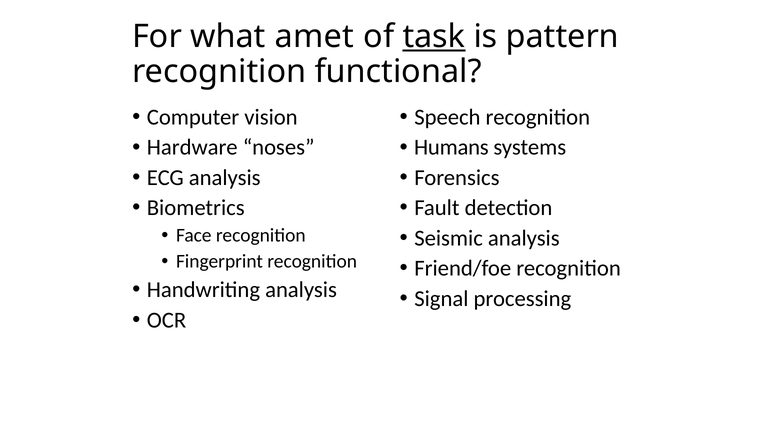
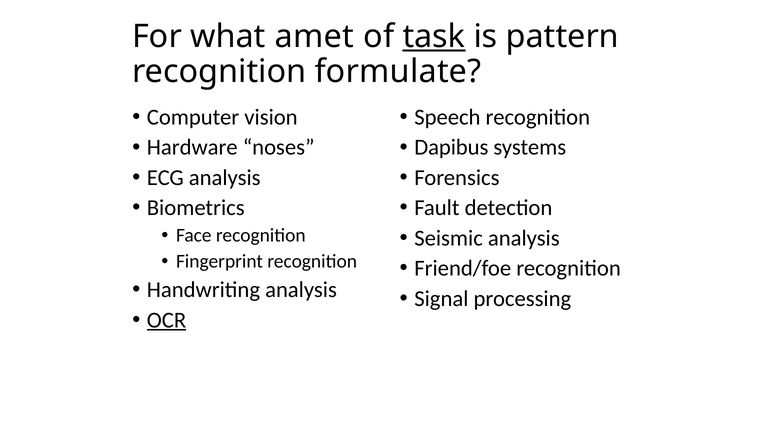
functional: functional -> formulate (398, 71)
Humans: Humans -> Dapibus (451, 147)
OCR underline: none -> present (167, 320)
